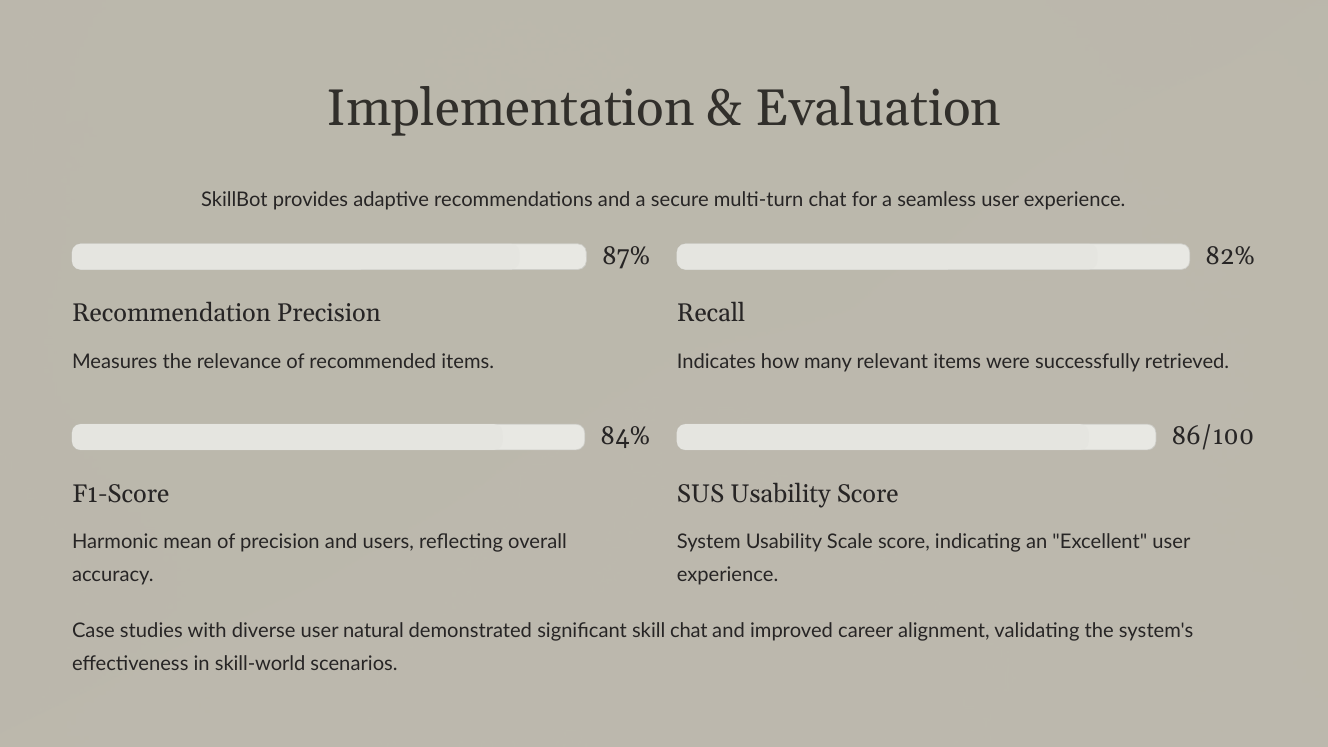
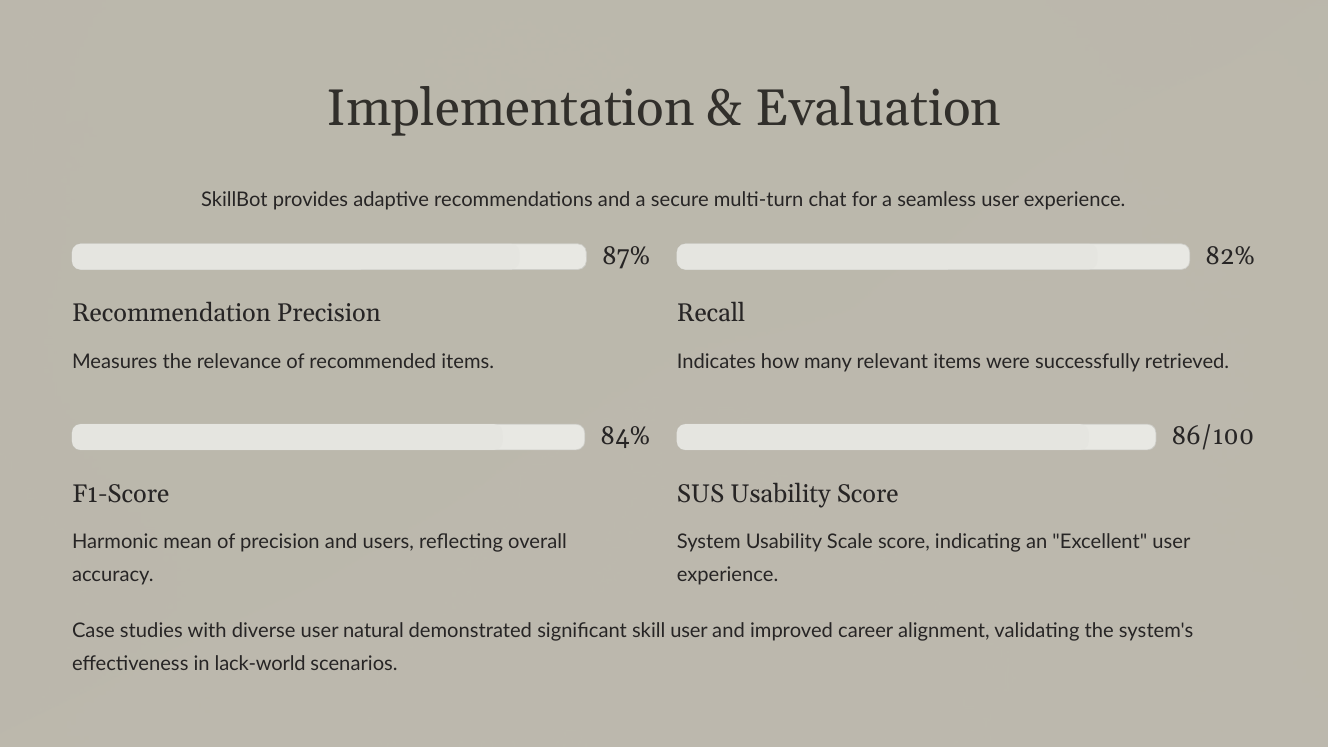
skill chat: chat -> user (689, 631)
skill-world: skill-world -> lack-world (260, 664)
